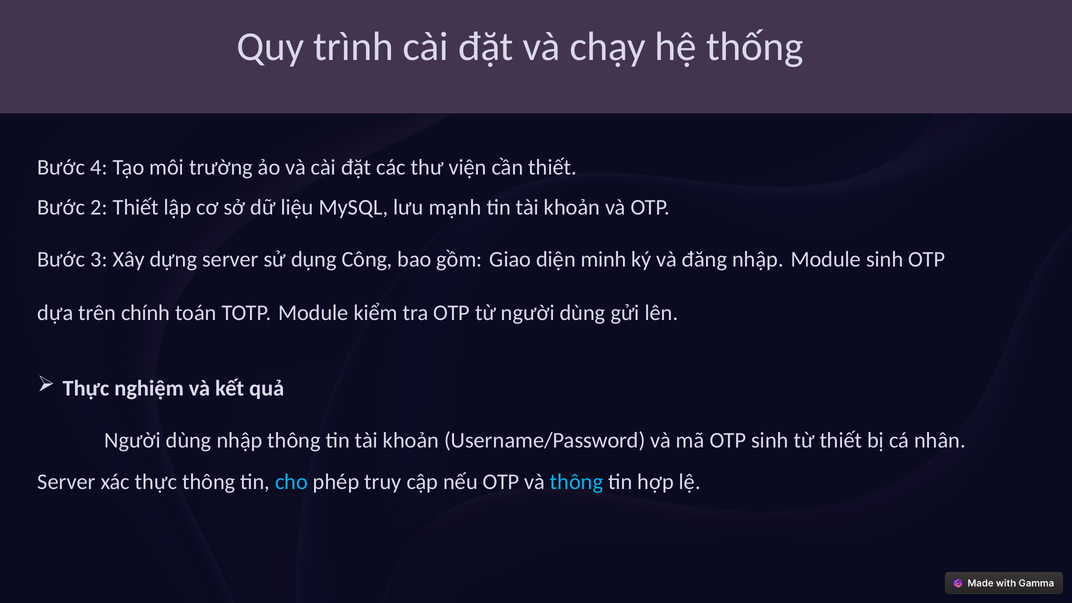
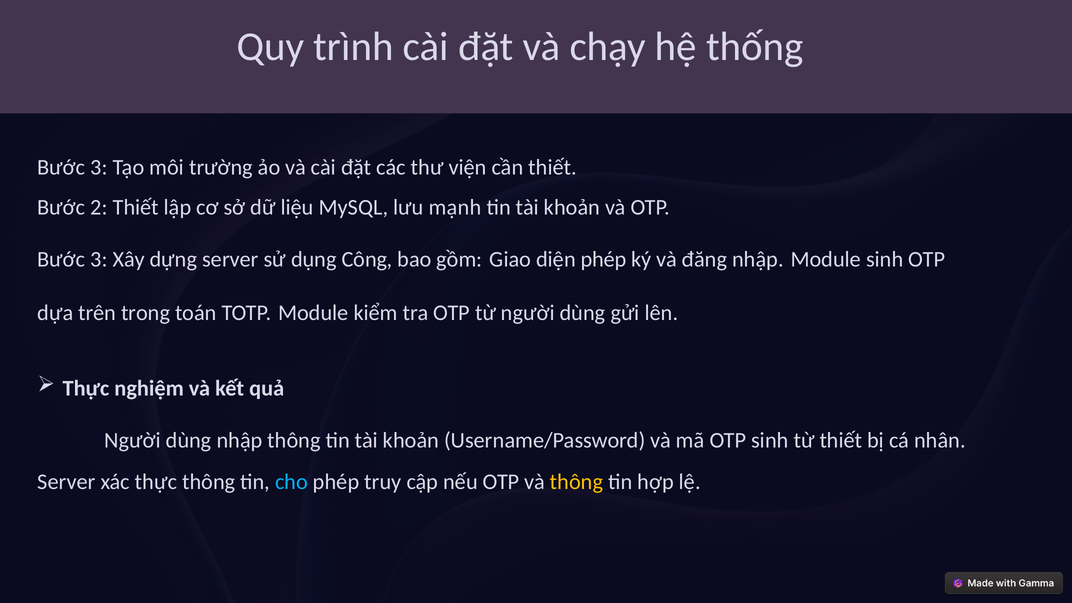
4: 4 -> 3 (99, 167)
diện minh: minh -> phép (604, 259)
chính: chính -> trong (146, 313)
thông colour: light blue -> yellow (577, 482)
